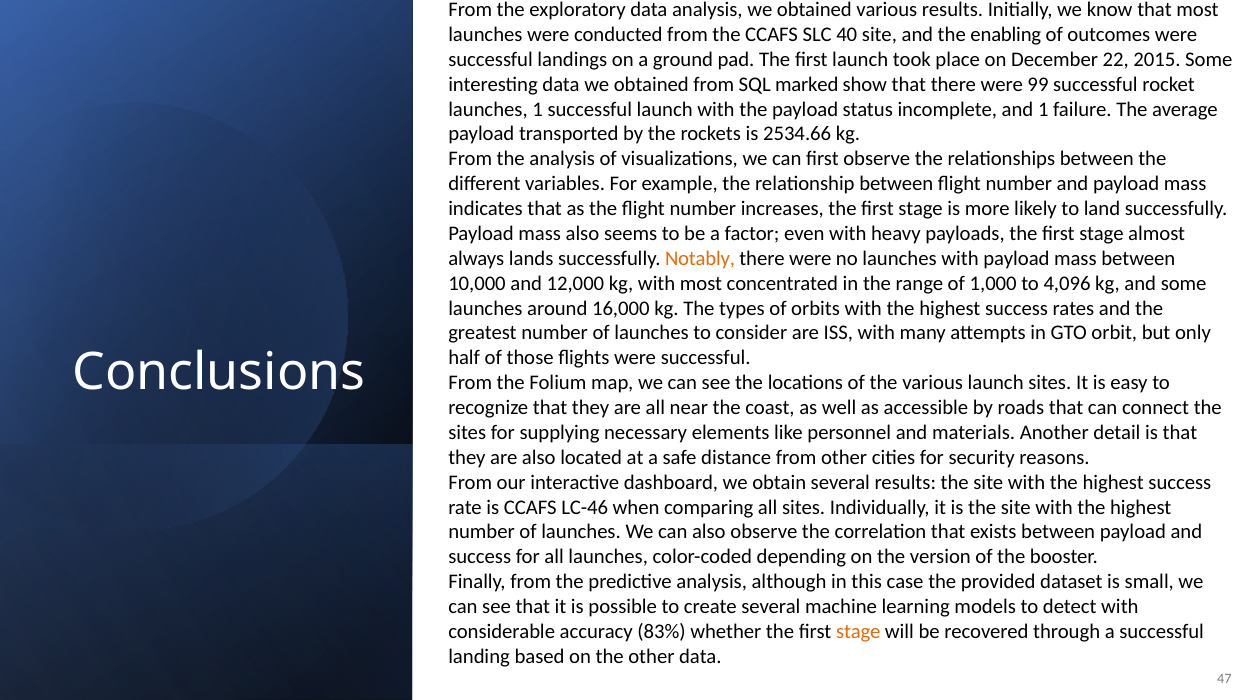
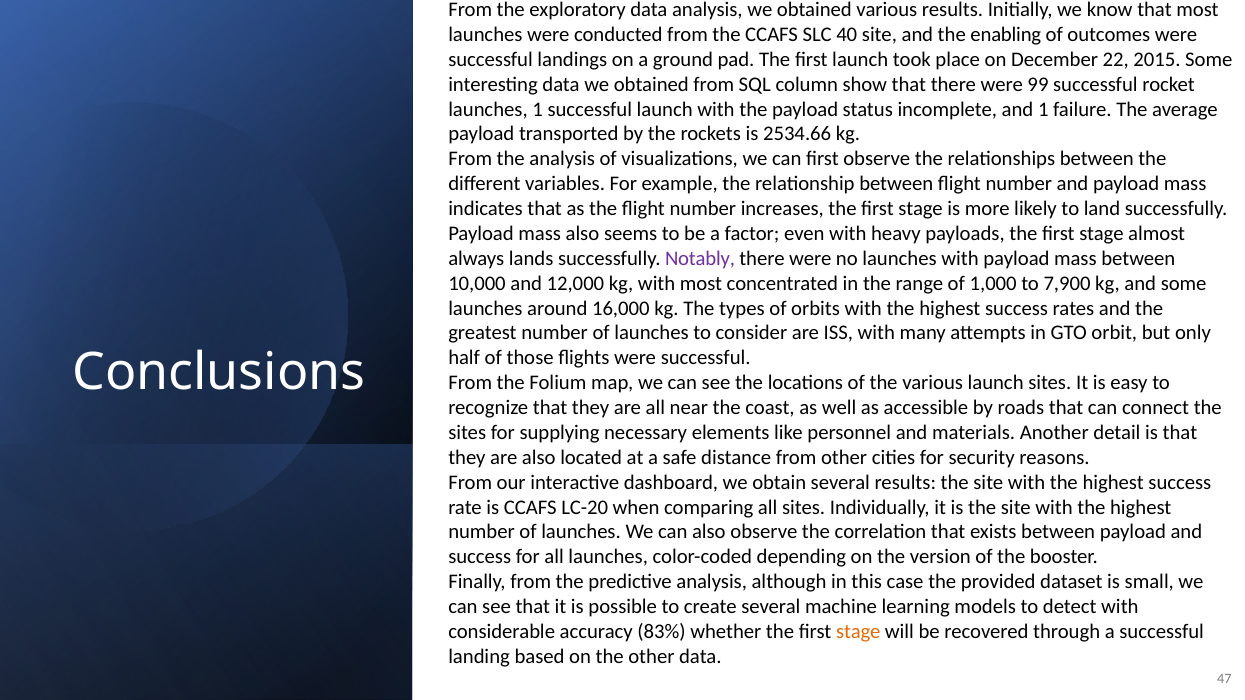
marked: marked -> column (807, 84)
Notably colour: orange -> purple (700, 259)
4,096: 4,096 -> 7,900 (1067, 283)
LC-46: LC-46 -> LC-20 (585, 507)
